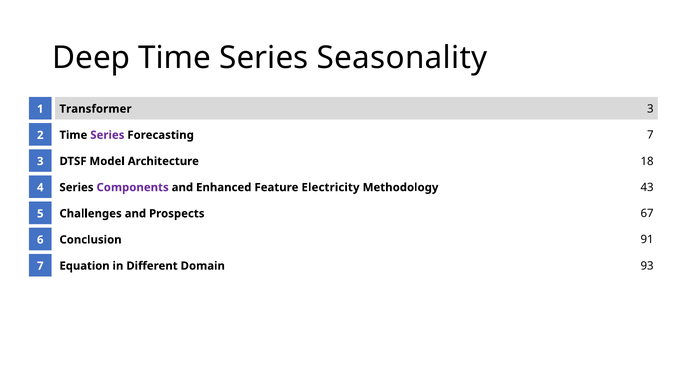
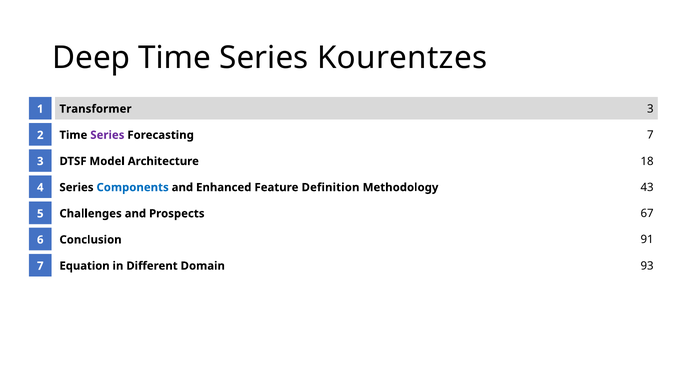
Seasonality: Seasonality -> Kourentzes (402, 58)
Components colour: purple -> blue (133, 187)
Electricity: Electricity -> Definition (331, 187)
